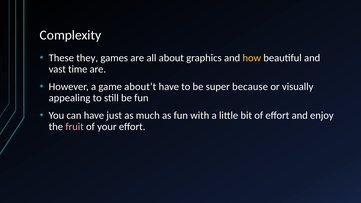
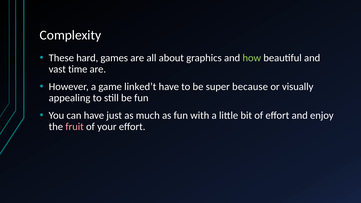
they: they -> hard (87, 58)
how colour: yellow -> light green (252, 58)
about’t: about’t -> linked’t (140, 87)
